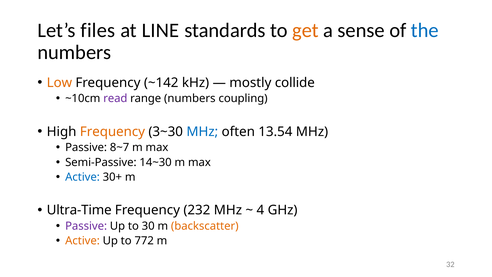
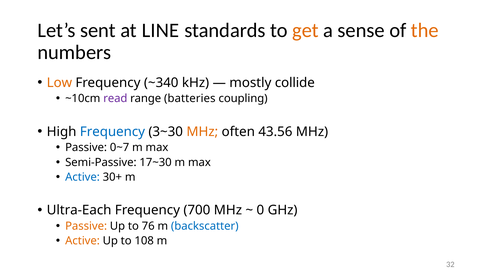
files: files -> sent (98, 30)
the colour: blue -> orange (425, 30)
~142: ~142 -> ~340 (161, 83)
range numbers: numbers -> batteries (190, 98)
Frequency colour: orange -> blue (112, 132)
MHz colour: blue -> orange (202, 132)
13.54: 13.54 -> 43.56 (275, 132)
8~7: 8~7 -> 0~7 (120, 147)
14~30: 14~30 -> 17~30 (156, 162)
Ultra-Time: Ultra-Time -> Ultra-Each (79, 210)
232: 232 -> 700 (197, 210)
4: 4 -> 0 (260, 210)
Passive colour: purple -> orange (86, 226)
30: 30 -> 76 (148, 226)
backscatter colour: orange -> blue (205, 226)
772: 772 -> 108 (144, 241)
